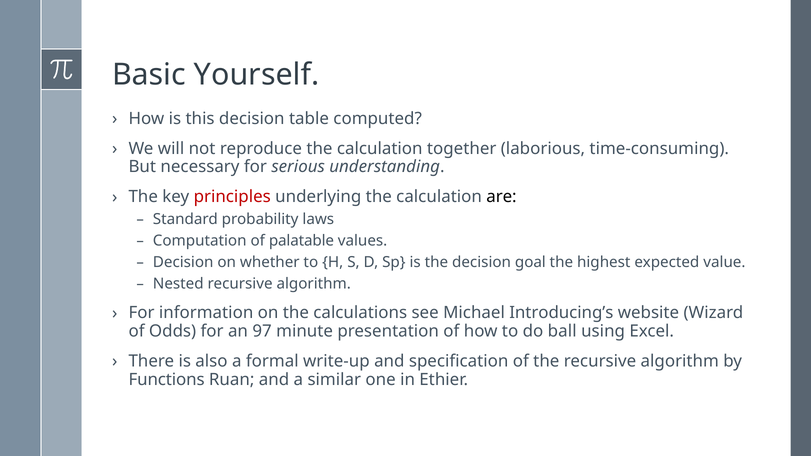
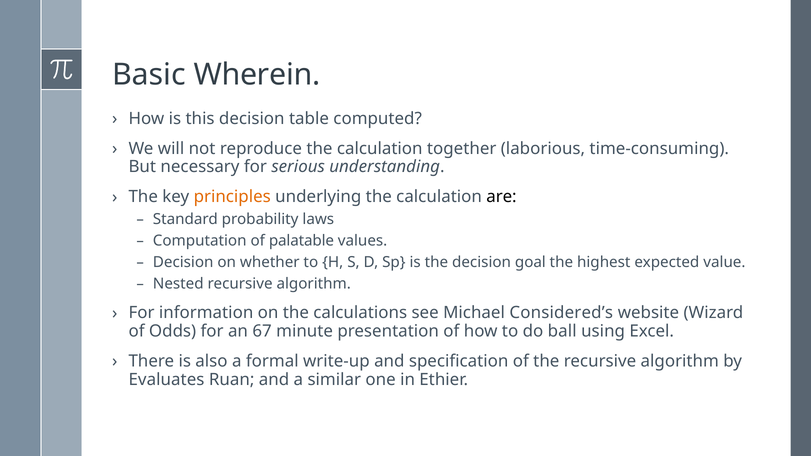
Yourself: Yourself -> Wherein (257, 75)
principles colour: red -> orange (232, 197)
Introducing’s: Introducing’s -> Considered’s (561, 313)
97: 97 -> 67 (262, 331)
Functions: Functions -> Evaluates (166, 380)
